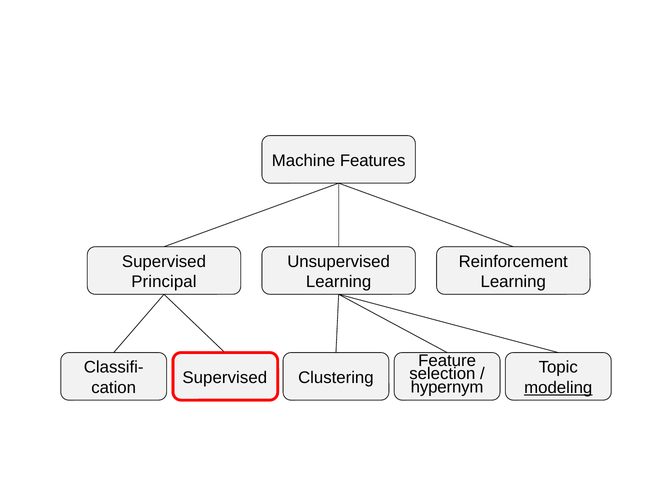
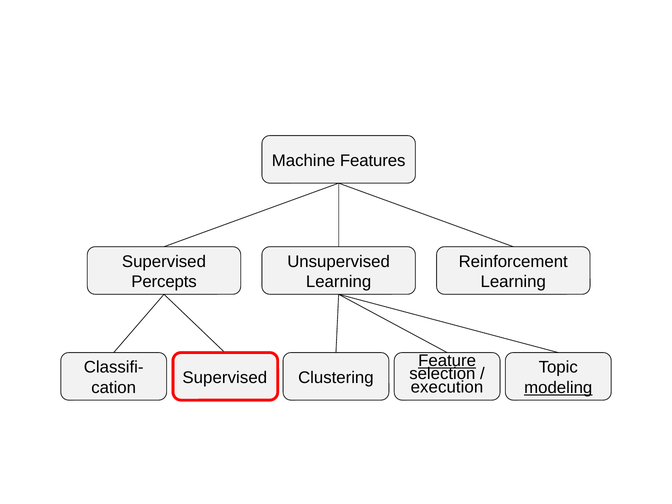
Principal: Principal -> Percepts (164, 282)
Feature underline: none -> present (447, 361)
hypernym: hypernym -> execution (447, 387)
